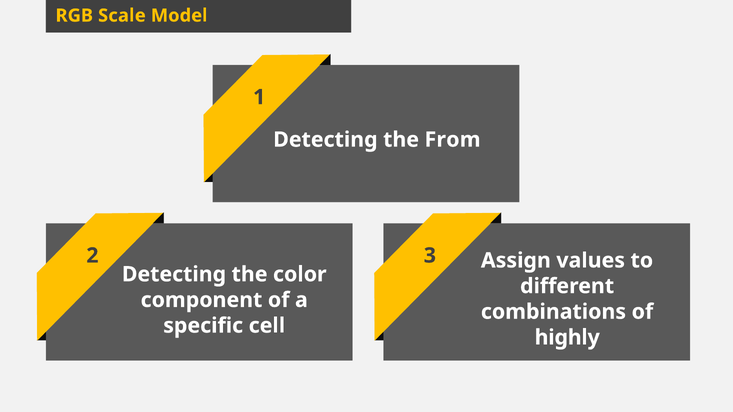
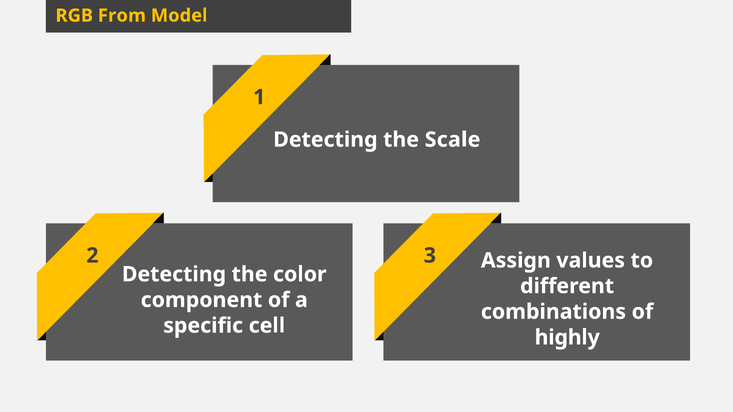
Scale: Scale -> From (122, 16)
From: From -> Scale (453, 140)
